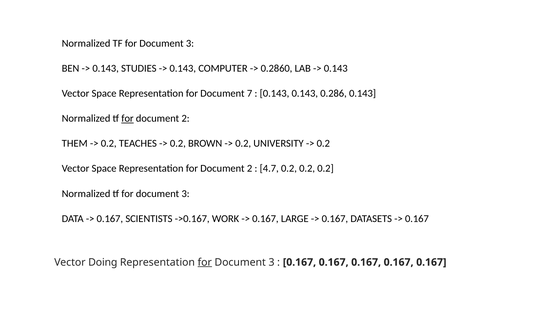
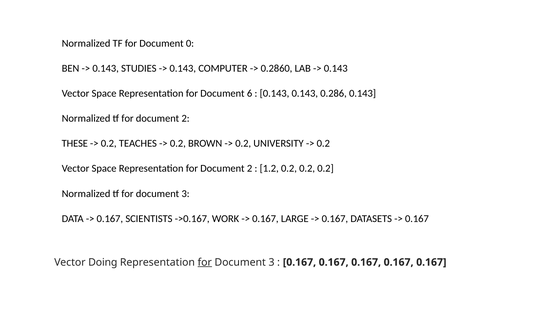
3: 3 -> 0 (190, 43)
7: 7 -> 6 (250, 93)
for underline: present -> none (127, 119)
THEM: THEM -> THESE (75, 144)
4.7: 4.7 -> 1.2 (269, 169)
